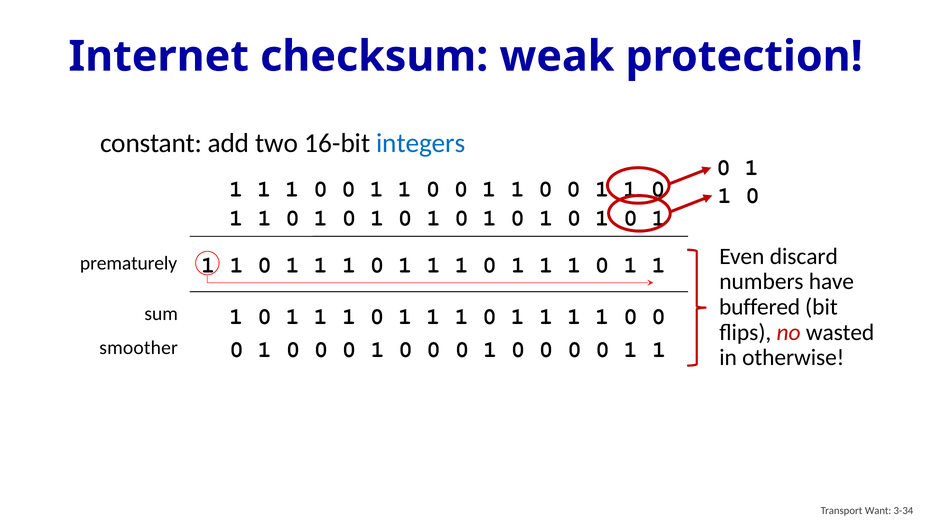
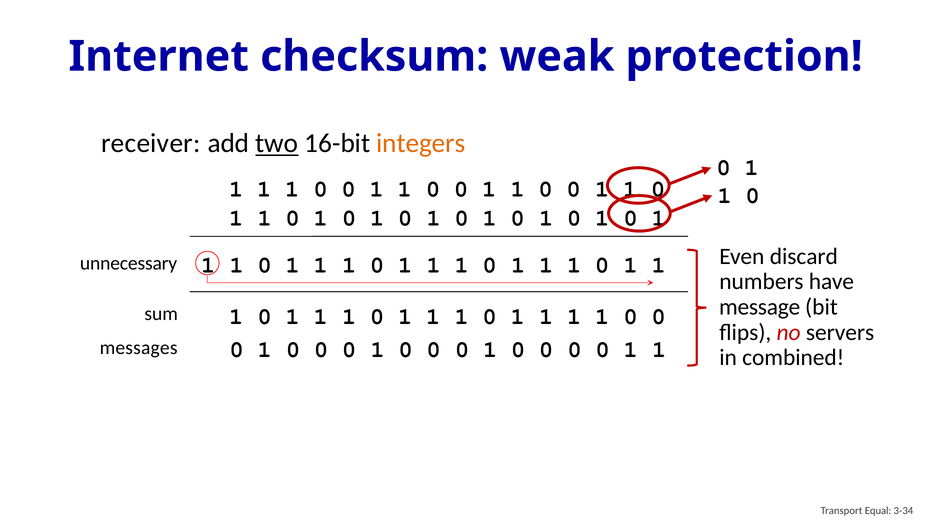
constant: constant -> receiver (151, 143)
two underline: none -> present (277, 143)
integers colour: blue -> orange (421, 143)
prematurely: prematurely -> unnecessary (129, 263)
buffered: buffered -> message (760, 307)
wasted: wasted -> servers (840, 332)
smoother: smoother -> messages (139, 347)
otherwise: otherwise -> combined (793, 357)
Want: Want -> Equal (878, 510)
